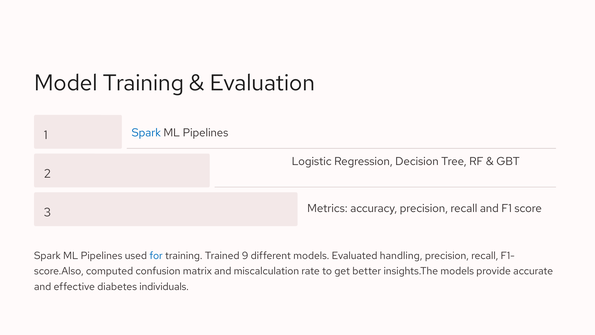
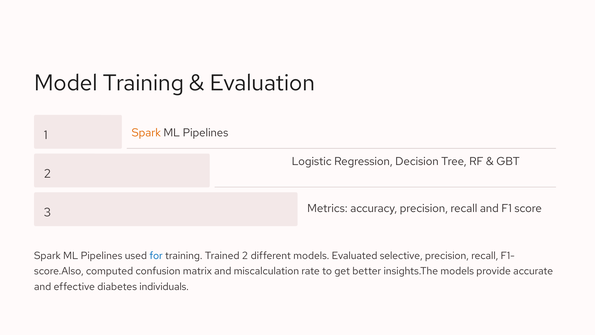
Spark colour: blue -> orange (146, 133)
Trained 9: 9 -> 2 (245, 255)
handling: handling -> selective (401, 255)
